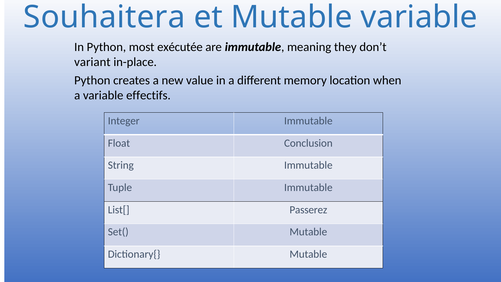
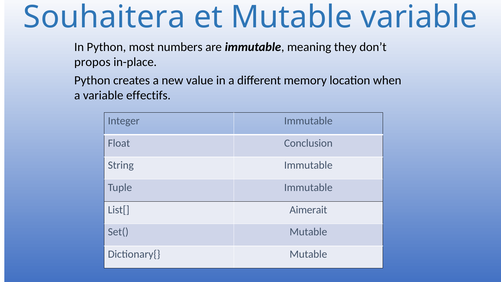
exécutée: exécutée -> numbers (180, 47)
variant: variant -> propos (92, 62)
Passerez: Passerez -> Aimerait (308, 210)
